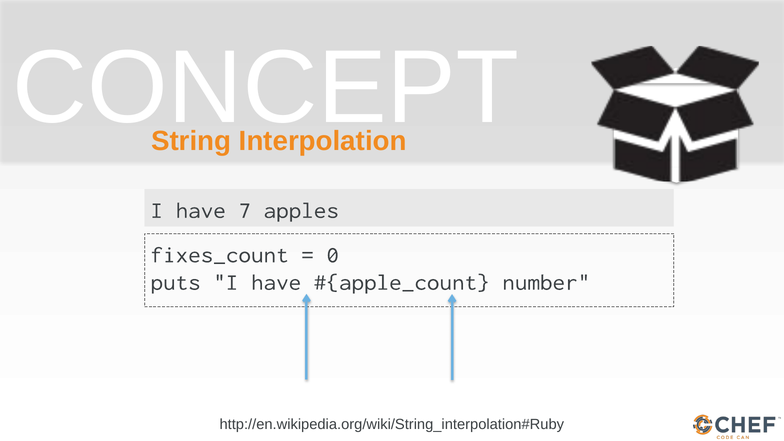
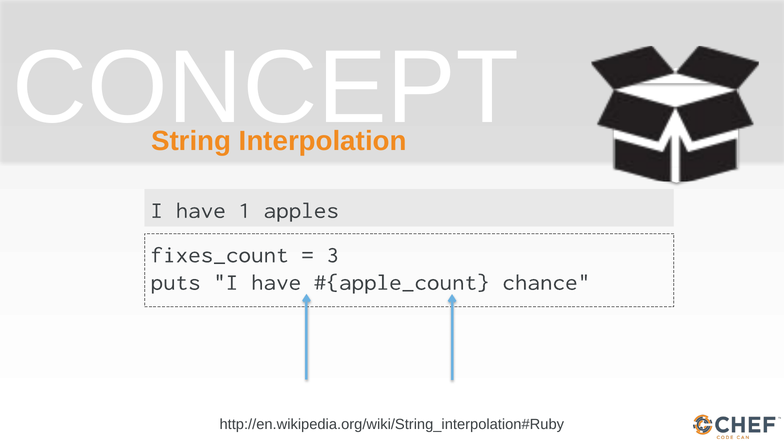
7: 7 -> 1 (245, 210)
0: 0 -> 3 (333, 255)
number: number -> chance (546, 282)
